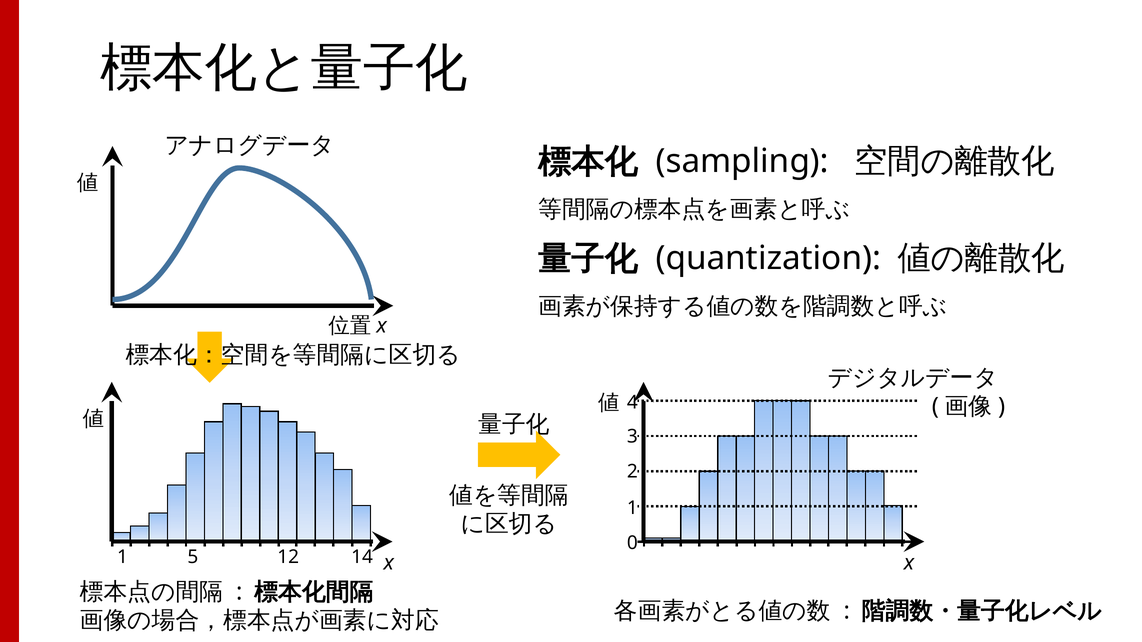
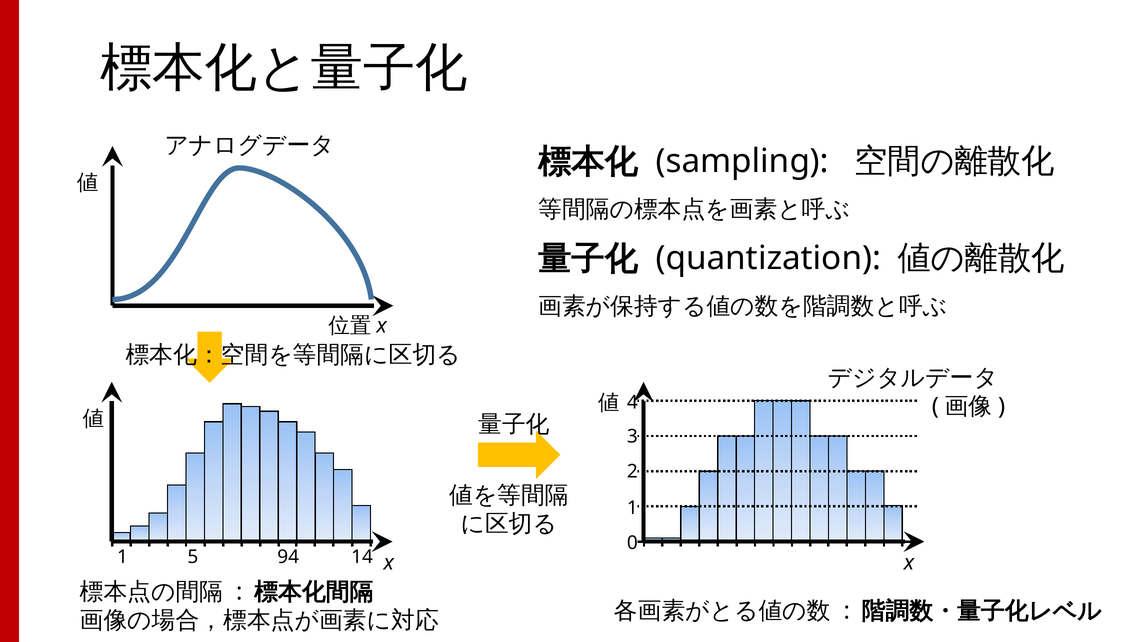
12: 12 -> 94 (288, 557)
